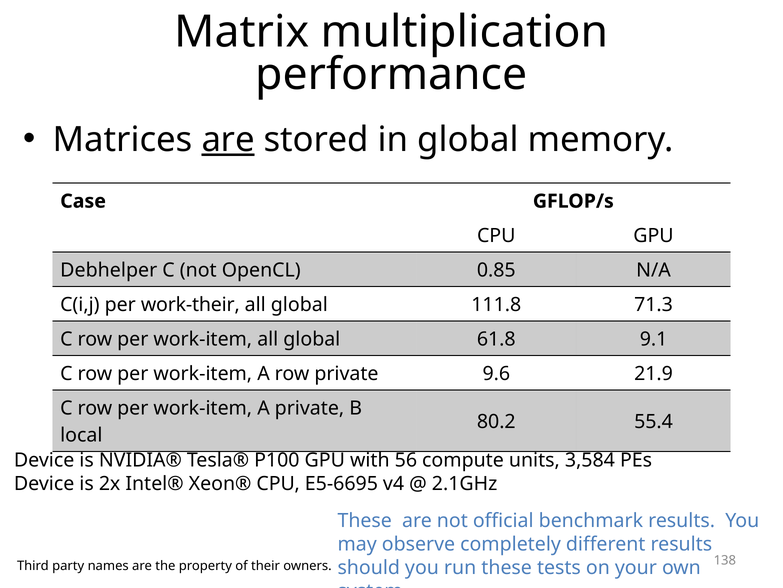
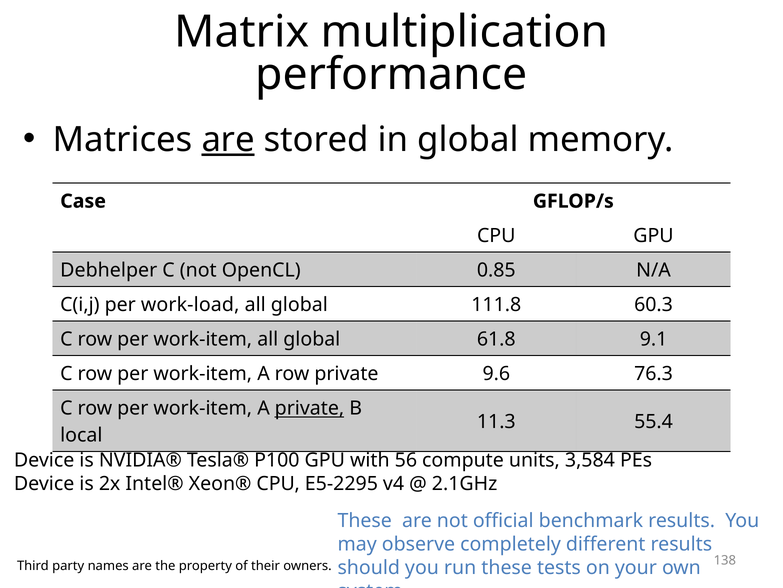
work-their: work-their -> work-load (190, 304)
71.3: 71.3 -> 60.3 (654, 304)
21.9: 21.9 -> 76.3 (654, 373)
private underline: none -> present (309, 408)
80.2: 80.2 -> 11.3 (496, 421)
E5-6695: E5-6695 -> E5-2295 (341, 483)
